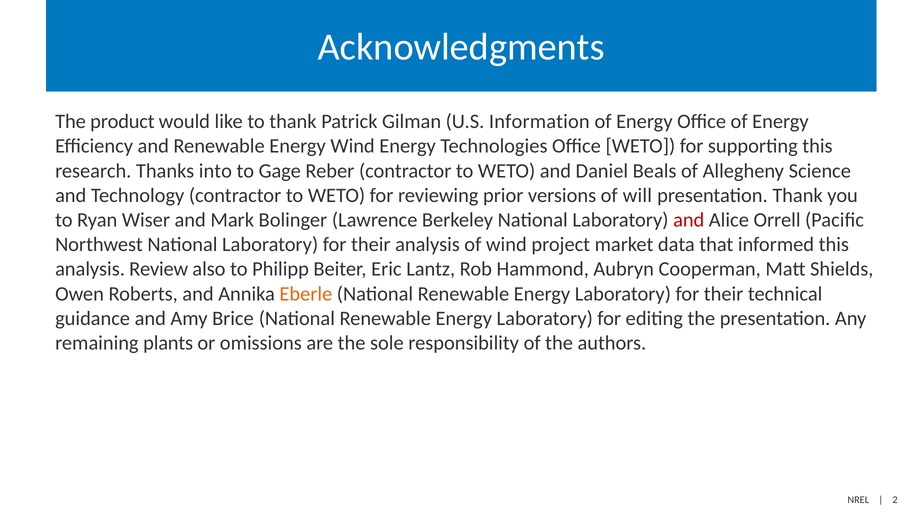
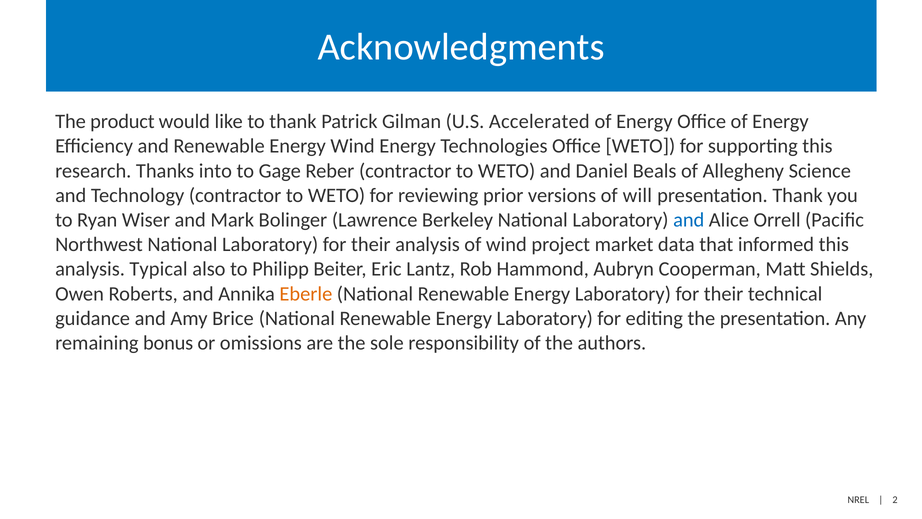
Information: Information -> Accelerated (539, 122)
and colour: red -> blue (689, 220)
Review: Review -> Typical (159, 269)
plants: plants -> bonus (168, 343)
